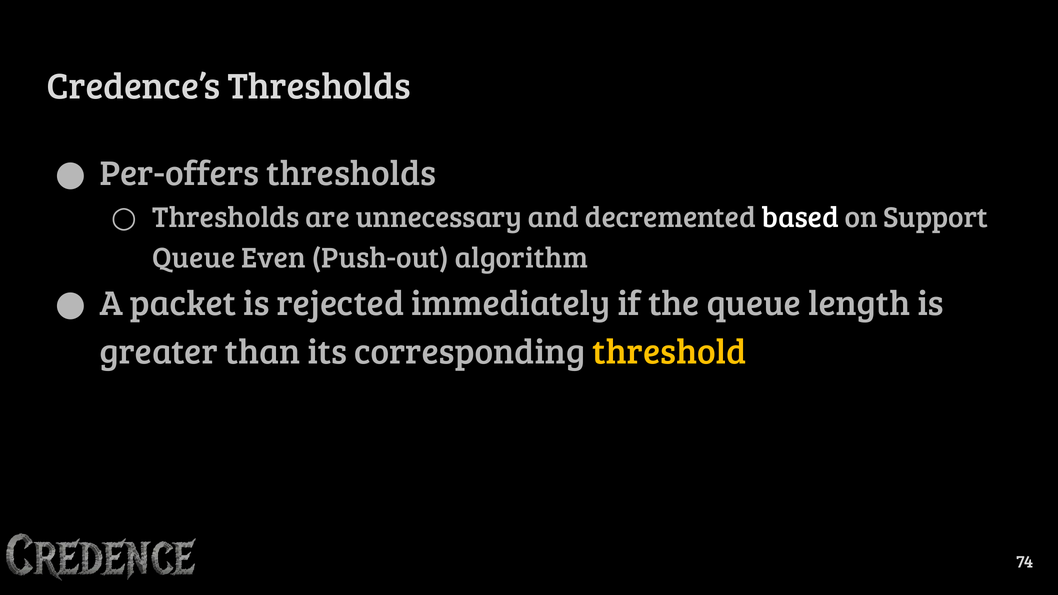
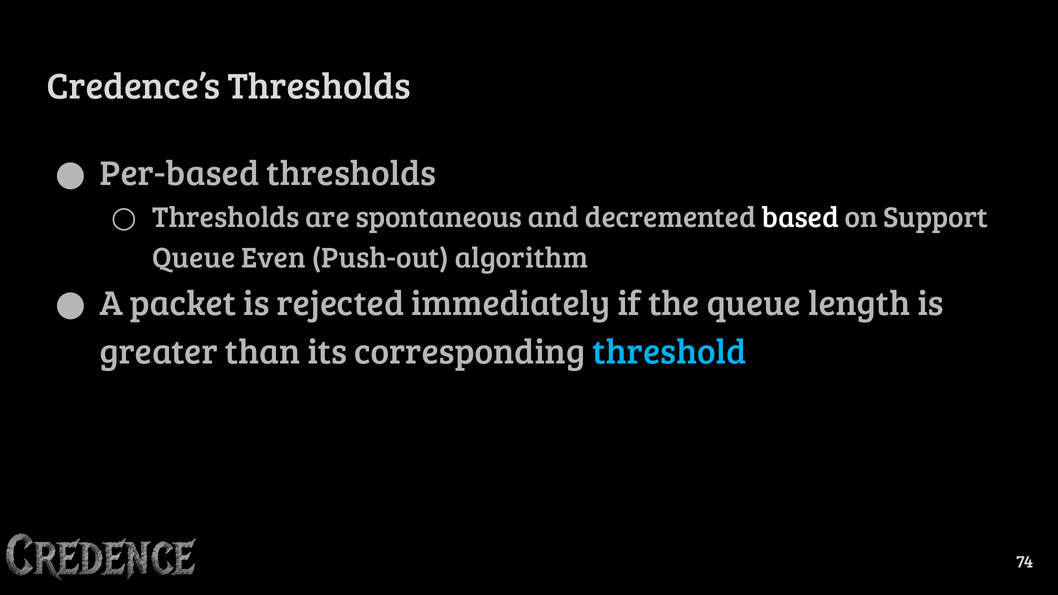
Per-offers: Per-offers -> Per-based (179, 174)
unnecessary: unnecessary -> spontaneous (439, 218)
threshold colour: yellow -> light blue (669, 352)
